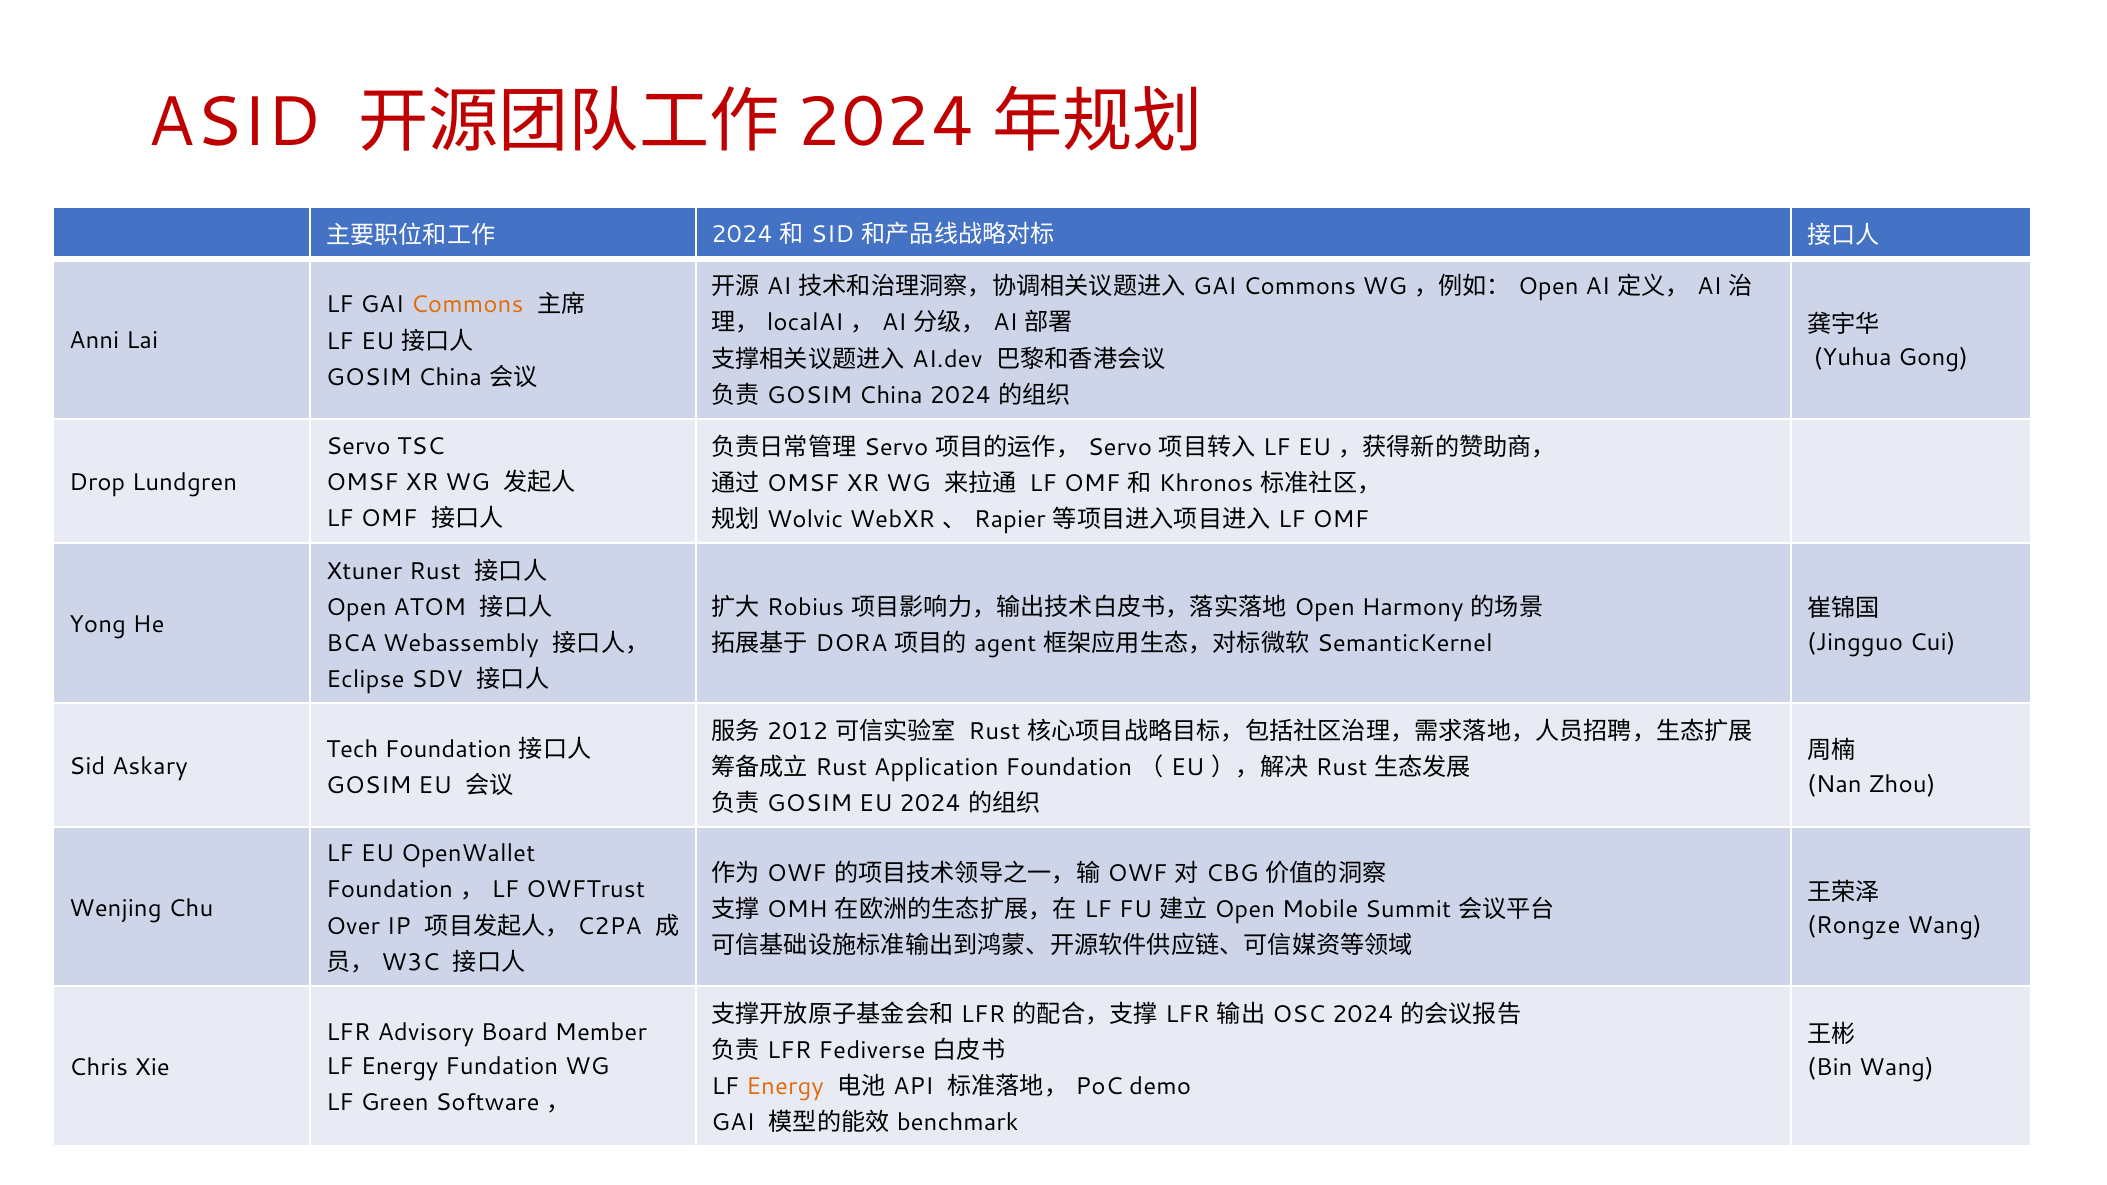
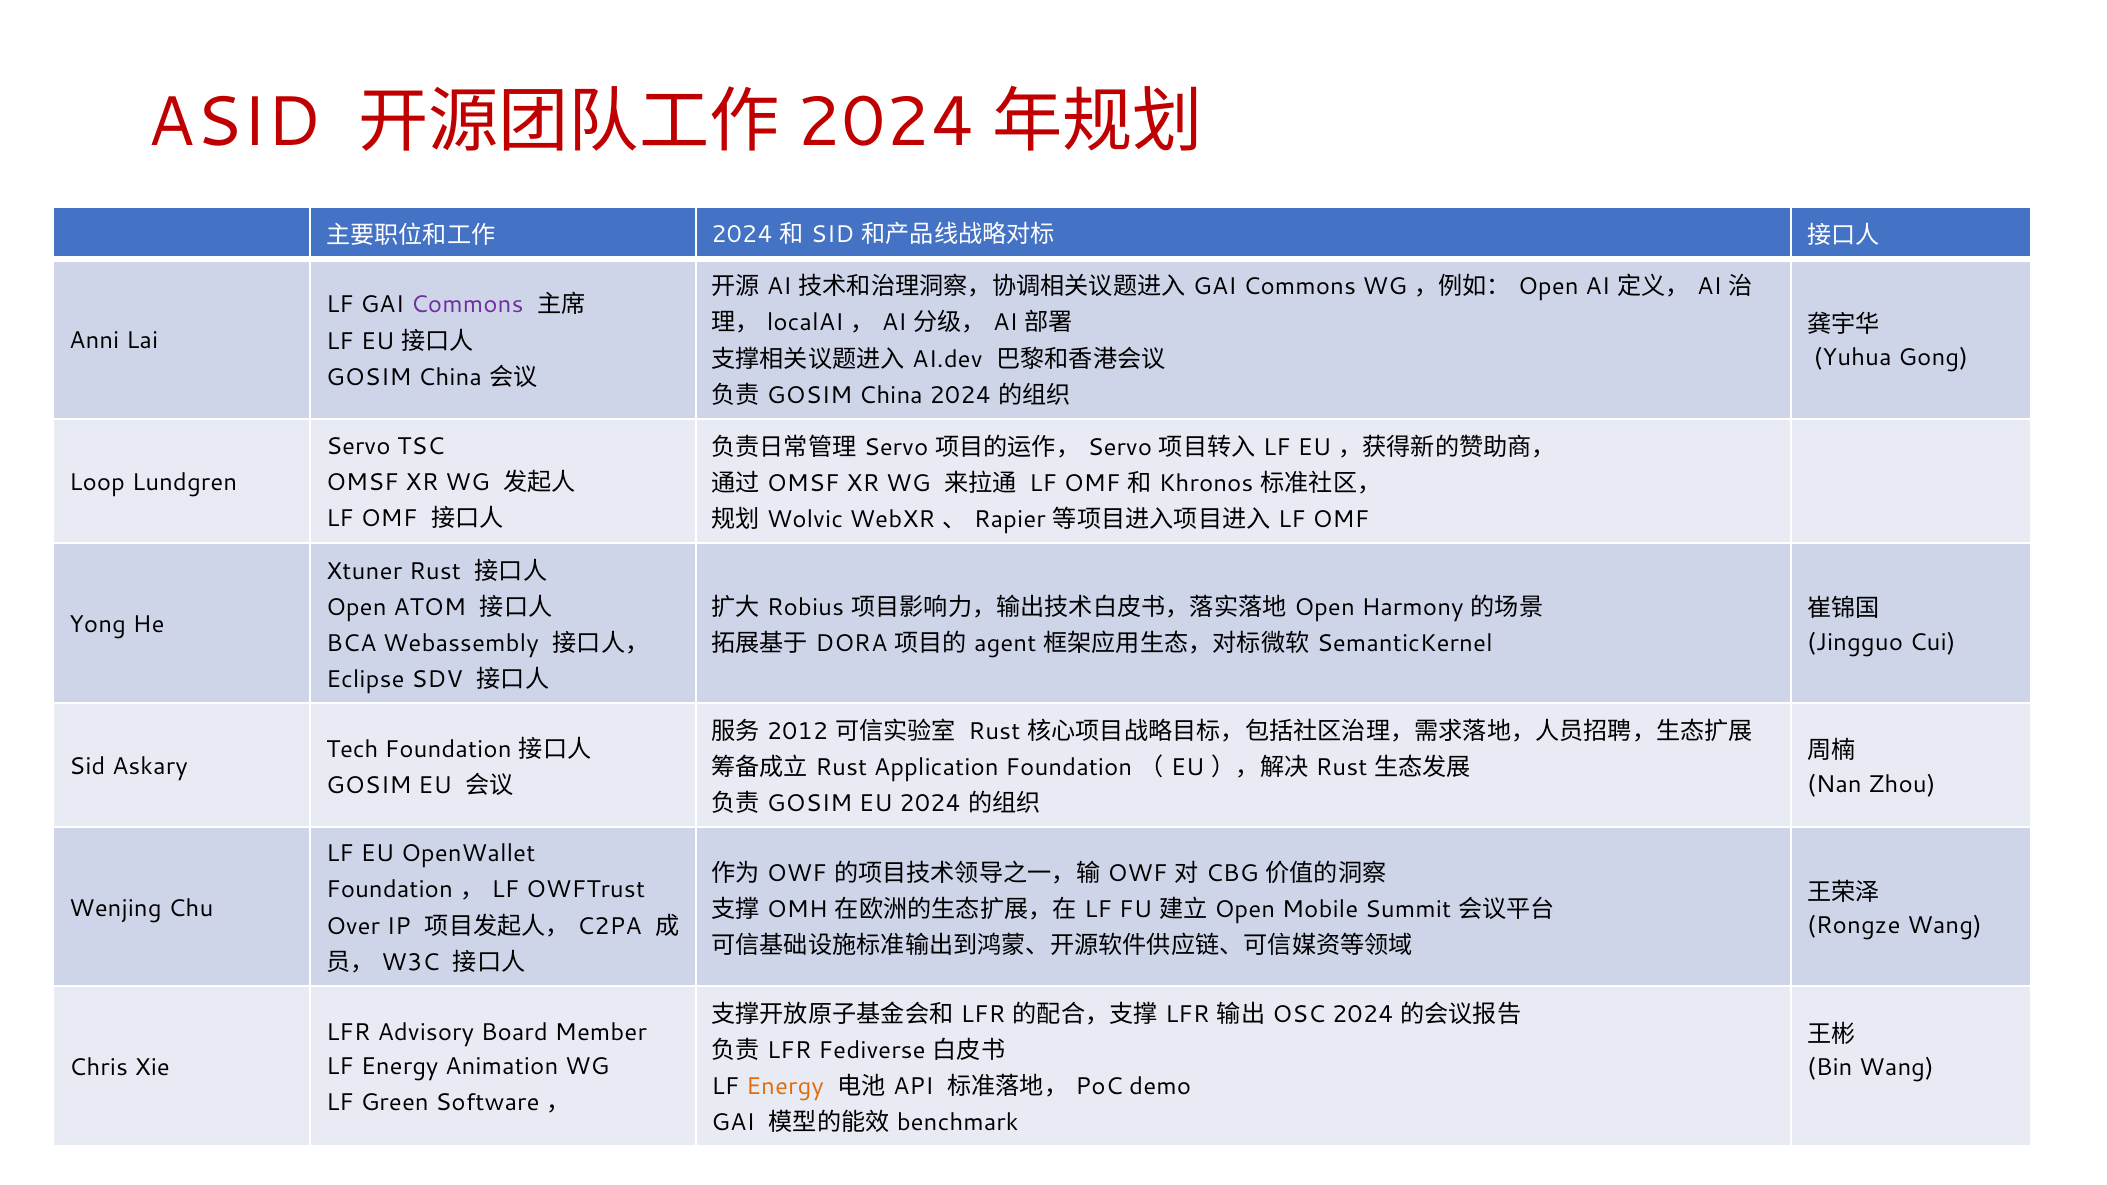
Commons colour: orange -> purple (467, 305)
Drop: Drop -> Loop (97, 483)
Fundation: Fundation -> Animation (502, 1067)
